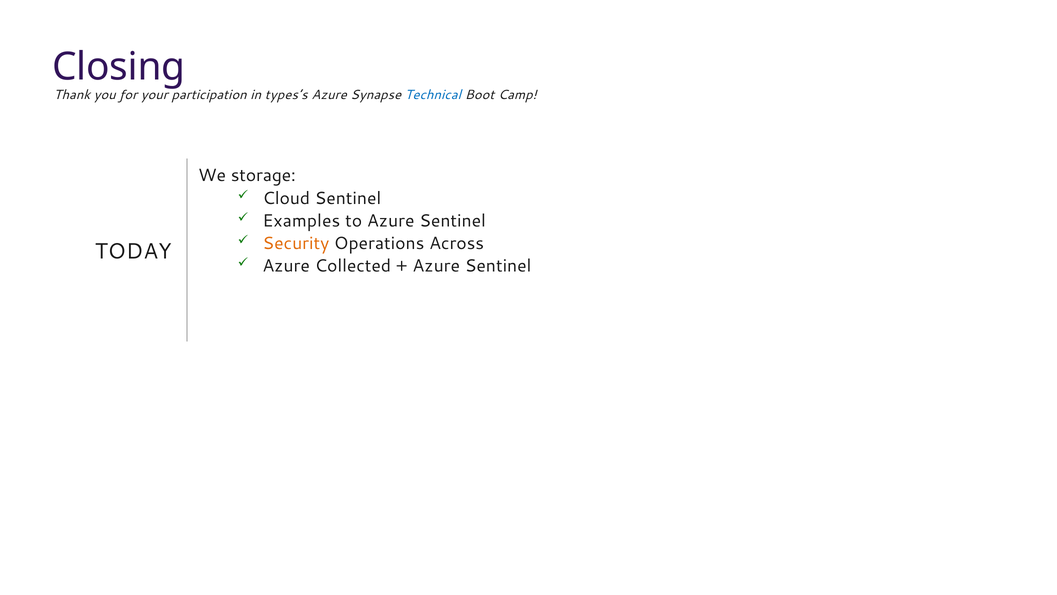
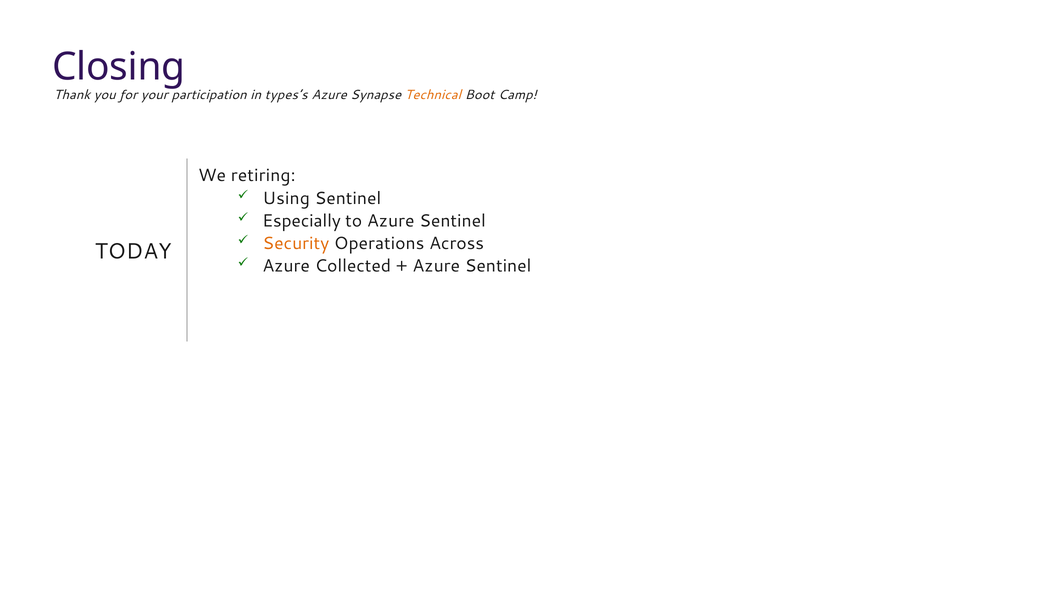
Technical colour: blue -> orange (433, 95)
storage: storage -> retiring (263, 175)
Cloud: Cloud -> Using (286, 198)
Examples: Examples -> Especially (302, 221)
